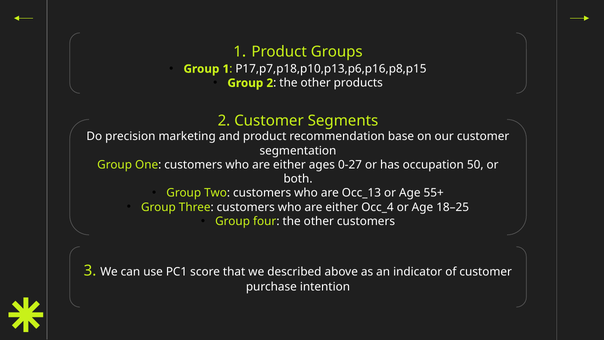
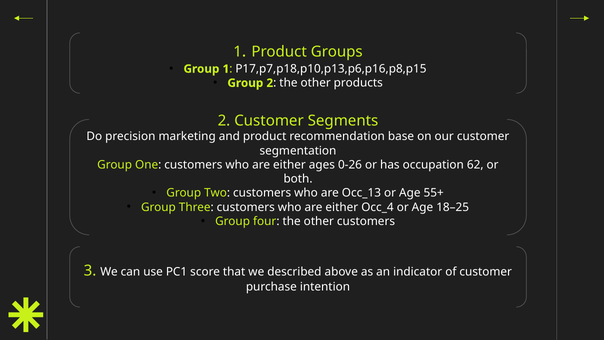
0-27: 0-27 -> 0-26 (350, 165)
50: 50 -> 62 (475, 165)
